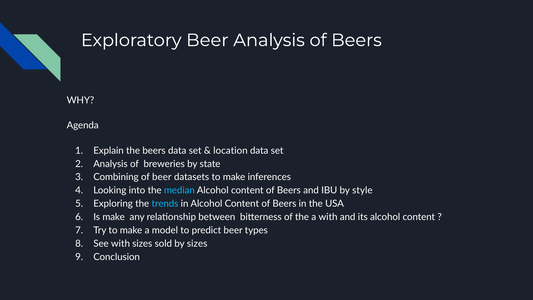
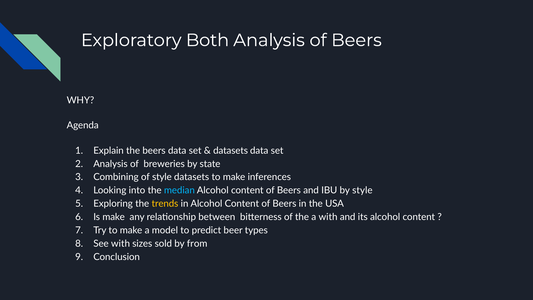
Exploratory Beer: Beer -> Both (207, 40)
location: location -> datasets (231, 150)
of beer: beer -> style (162, 177)
trends colour: light blue -> yellow (165, 204)
by sizes: sizes -> from (197, 243)
